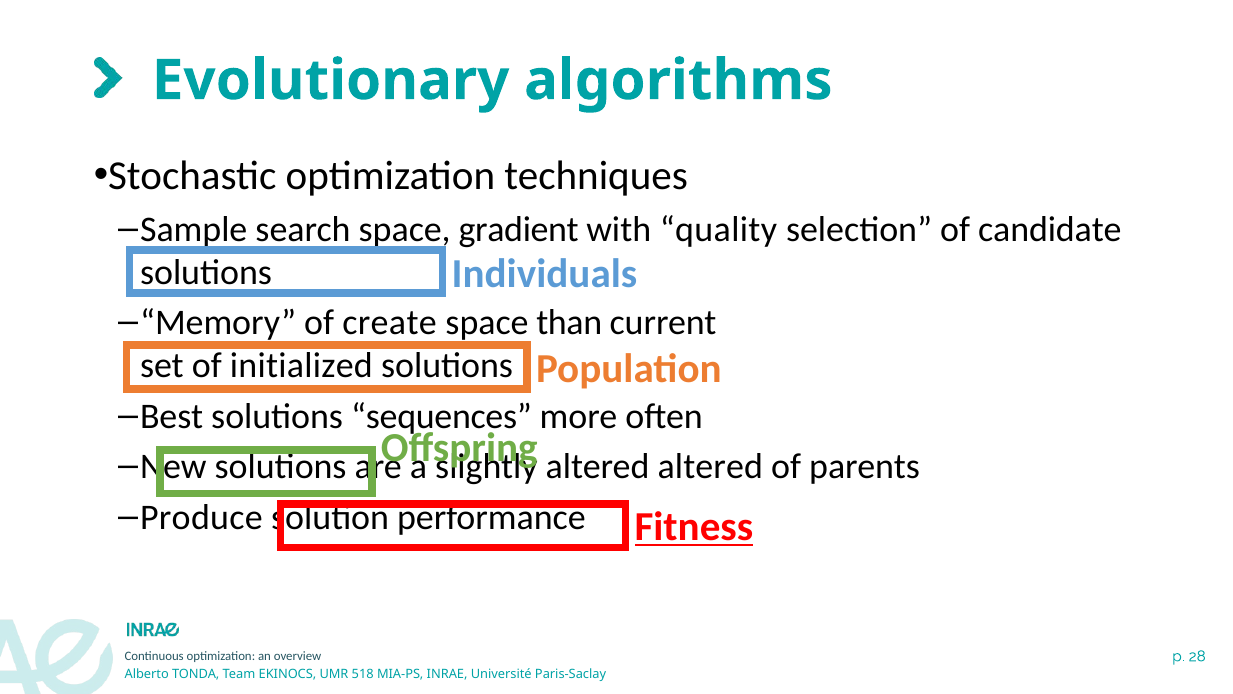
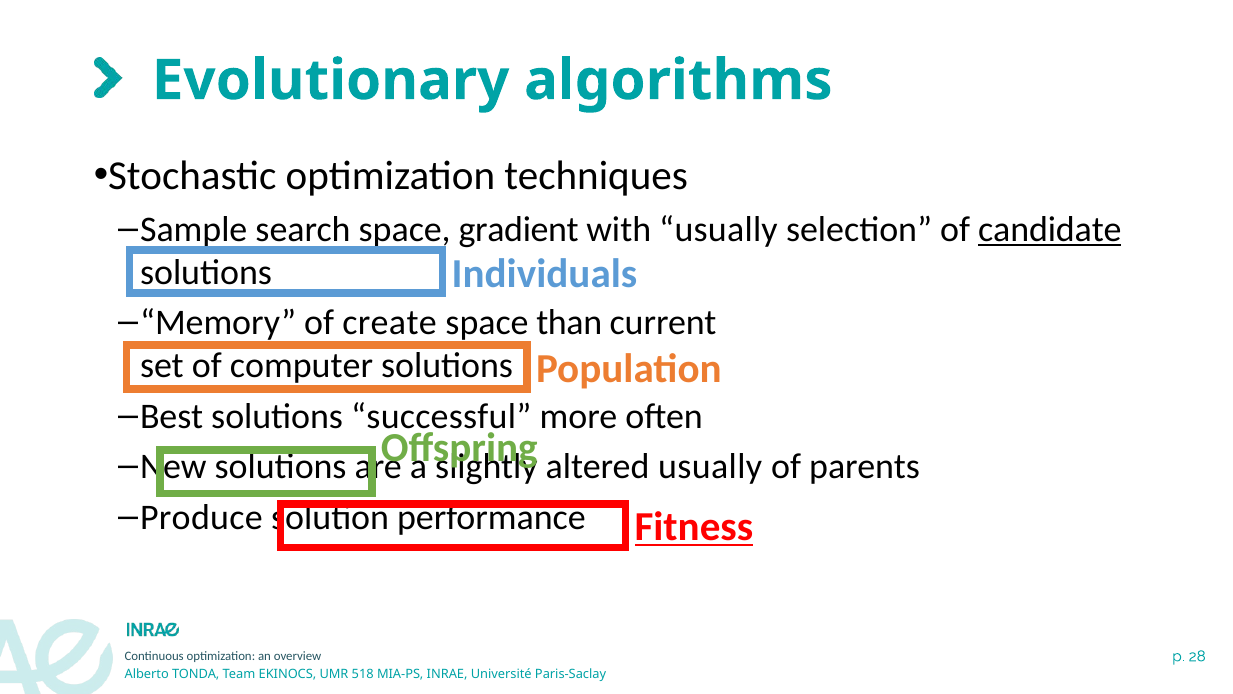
with quality: quality -> usually (718, 229)
candidate underline: none -> present (1050, 229)
initialized: initialized -> computer (301, 366)
sequences: sequences -> successful (441, 416)
altered altered: altered -> usually (710, 467)
